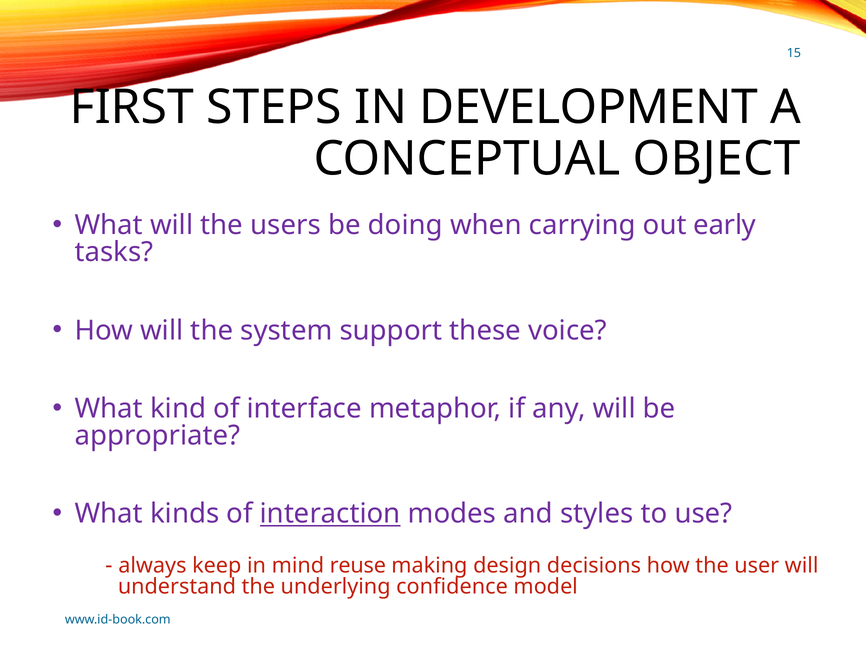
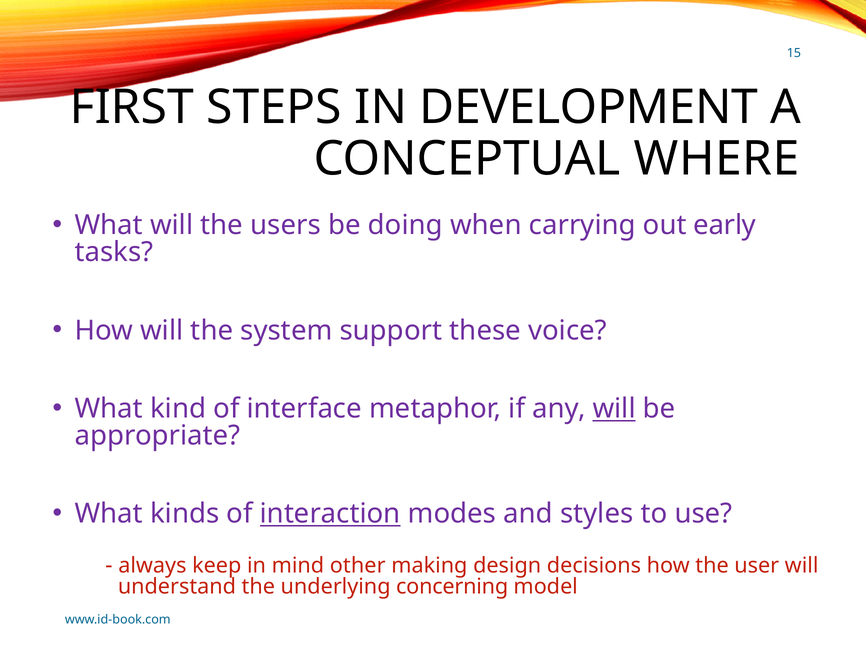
OBJECT: OBJECT -> WHERE (717, 159)
will underline: none -> present (614, 409)
reuse: reuse -> other (358, 566)
confidence: confidence -> concerning (452, 587)
